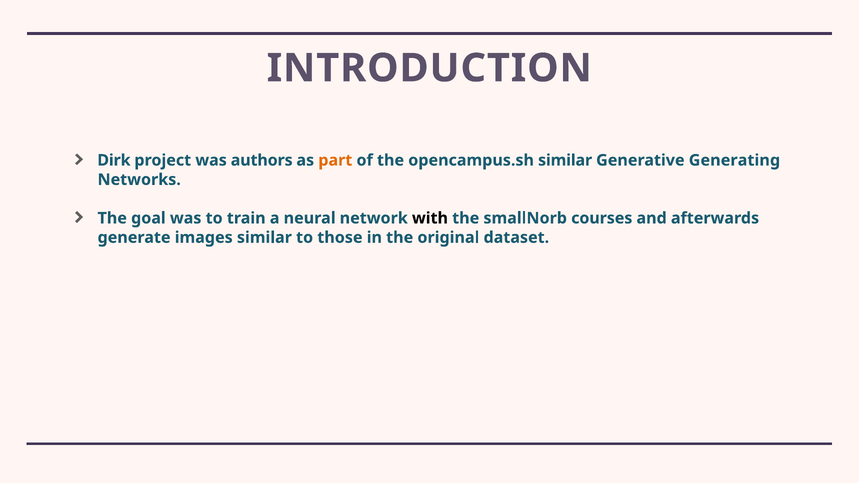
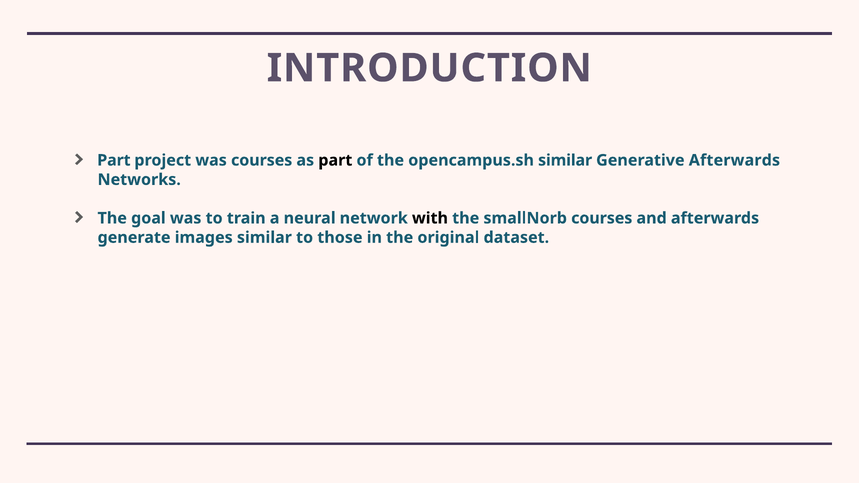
Dirk: Dirk -> Part (114, 160)
was authors: authors -> courses (262, 160)
part colour: orange -> black (335, 160)
Generative Generating: Generating -> Afterwards (734, 160)
